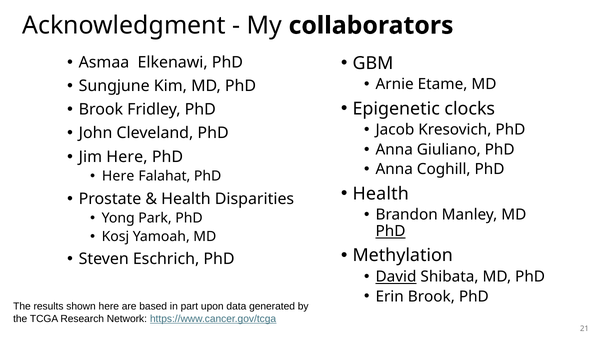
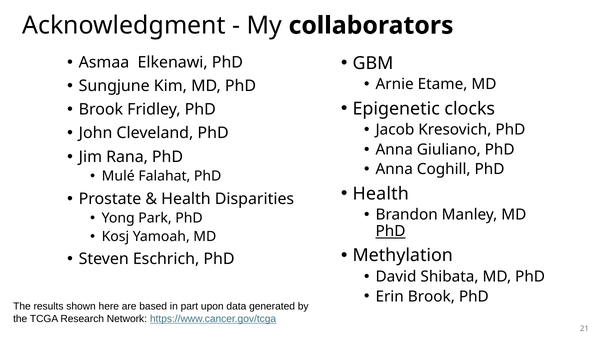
Jim Here: Here -> Rana (127, 157)
Here: Here -> Mulé (118, 176)
David underline: present -> none (396, 277)
